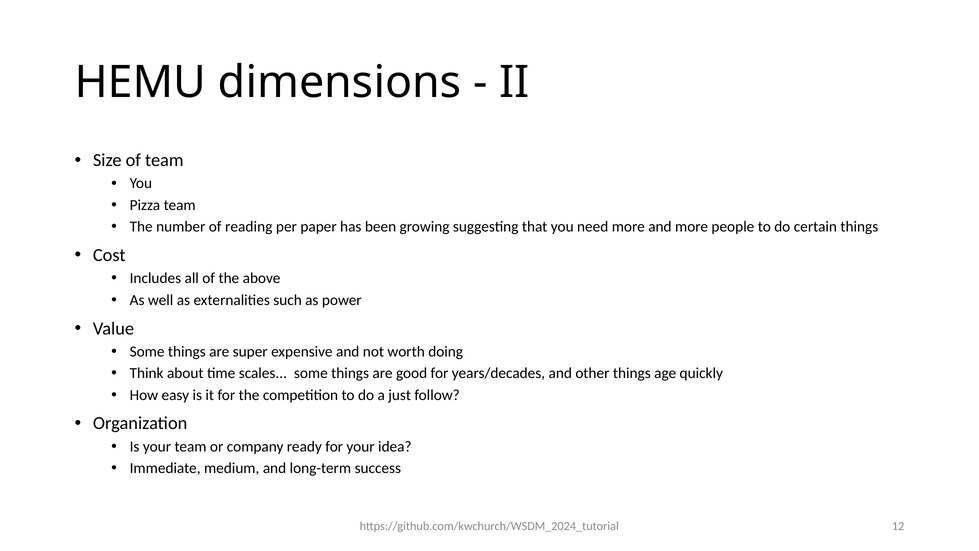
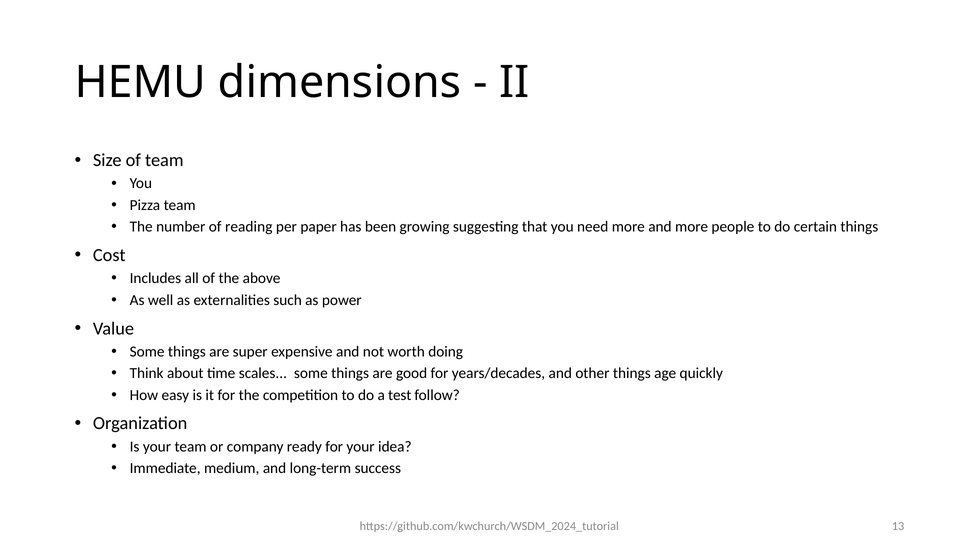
just: just -> test (400, 395)
12: 12 -> 13 (898, 526)
